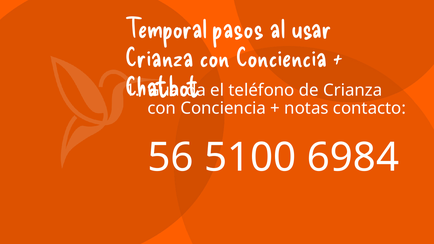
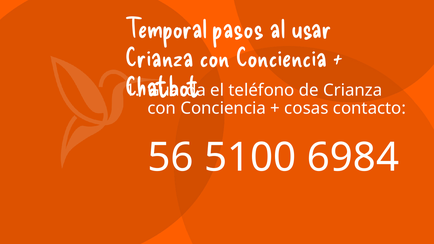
notas: notas -> cosas (306, 108)
